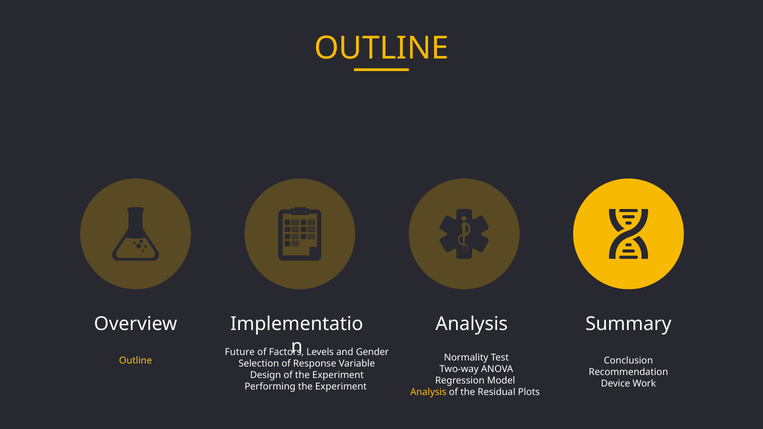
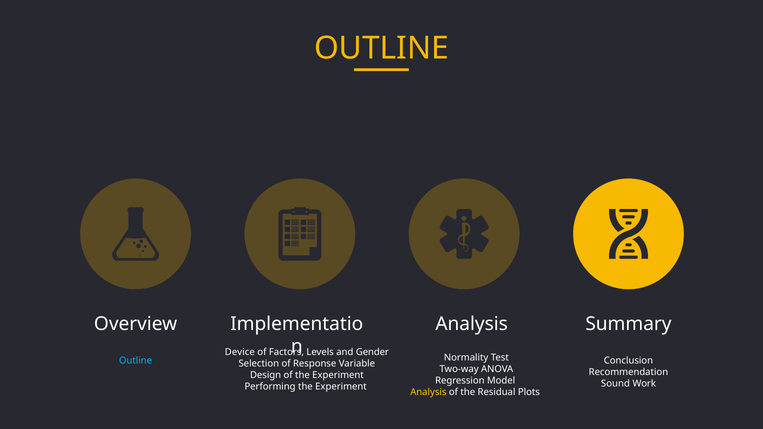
Future: Future -> Device (240, 352)
Outline colour: yellow -> light blue (136, 361)
Device: Device -> Sound (615, 384)
